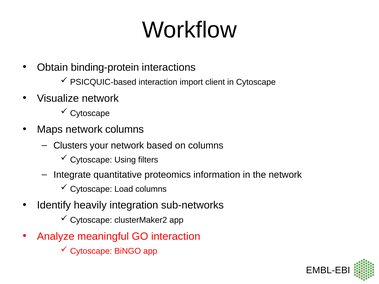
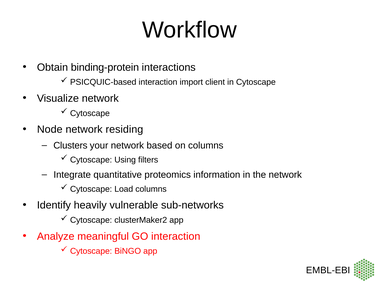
Maps: Maps -> Node (50, 130)
network columns: columns -> residing (124, 130)
integration: integration -> vulnerable (134, 205)
